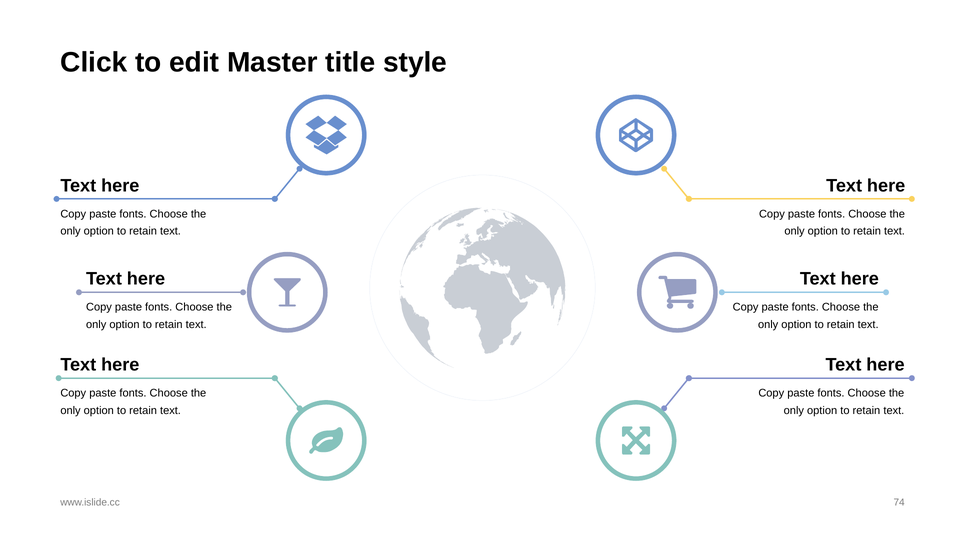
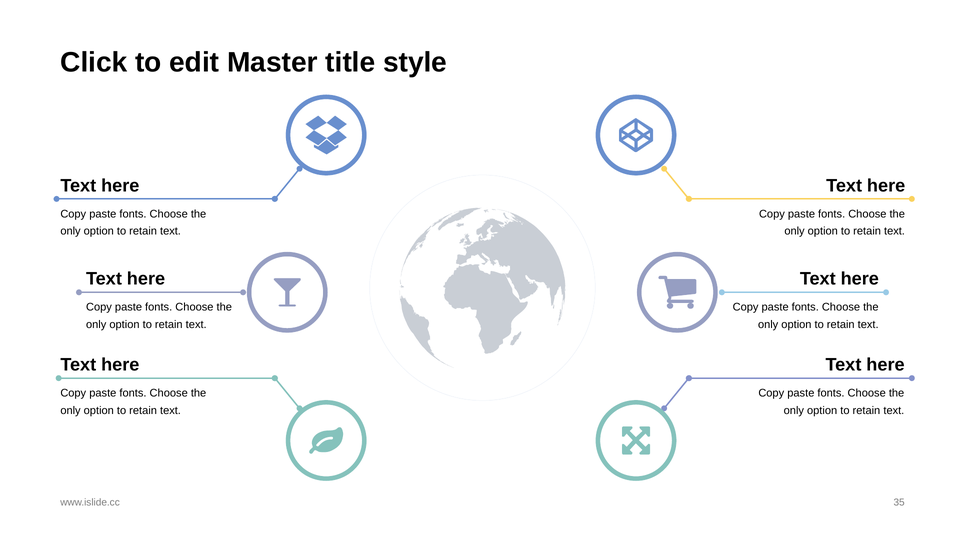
74: 74 -> 35 (899, 502)
